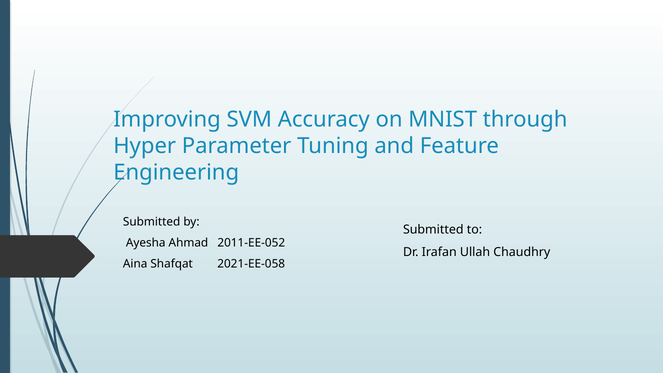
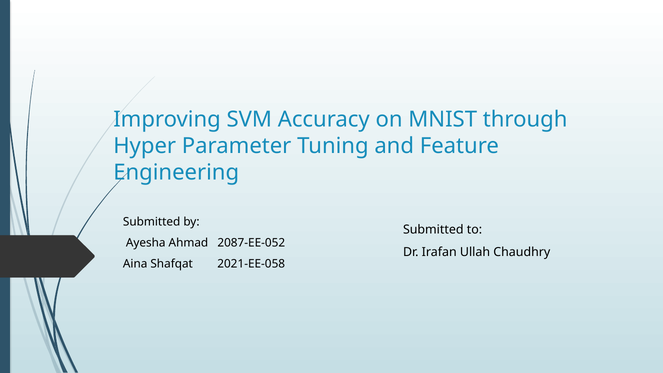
2011-EE-052: 2011-EE-052 -> 2087-EE-052 (251, 243)
